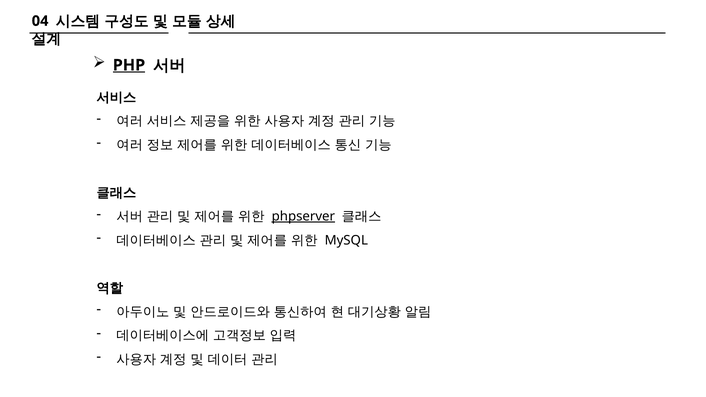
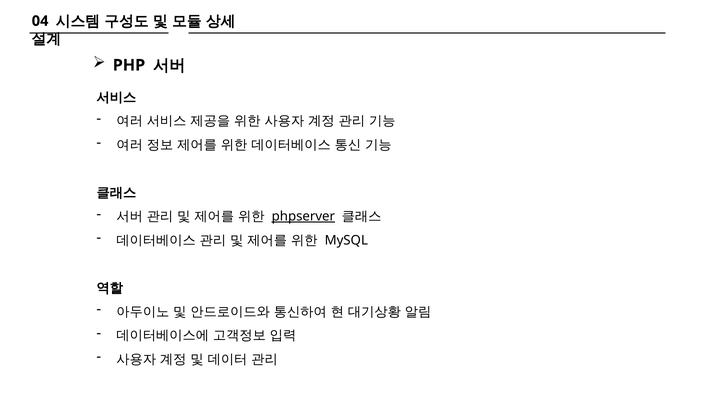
PHP underline: present -> none (129, 65)
